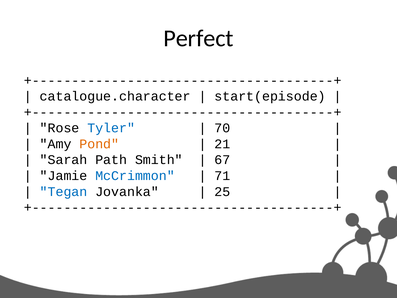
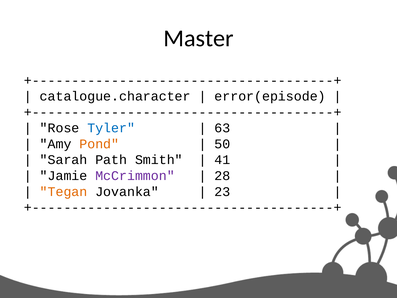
Perfect: Perfect -> Master (198, 38)
start(episode: start(episode -> error(episode (270, 96)
70: 70 -> 63 (222, 128)
21: 21 -> 50 (222, 144)
67: 67 -> 41 (222, 160)
McCrimmon colour: blue -> purple (135, 176)
71: 71 -> 28 (222, 176)
Tegan colour: blue -> orange (64, 191)
25: 25 -> 23 (222, 191)
